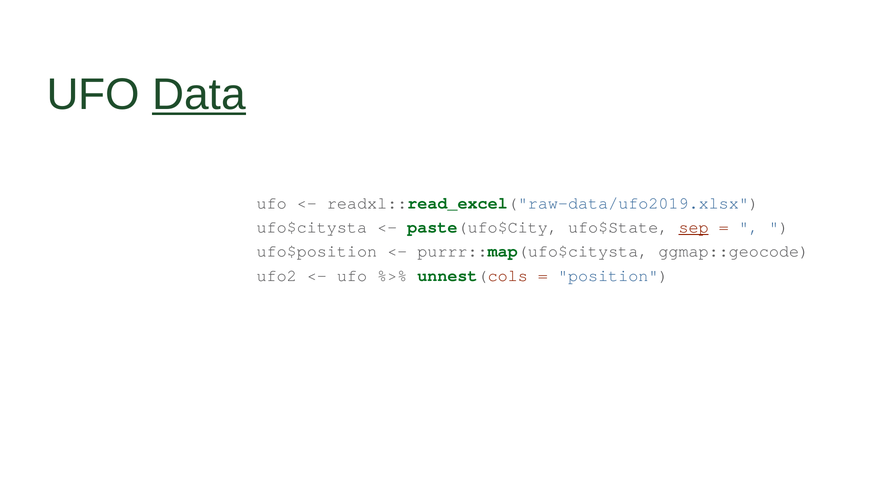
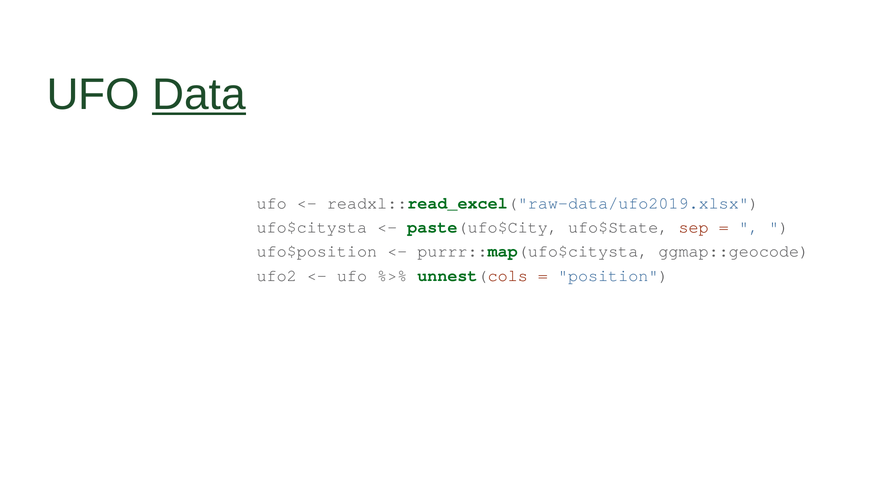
sep underline: present -> none (694, 227)
